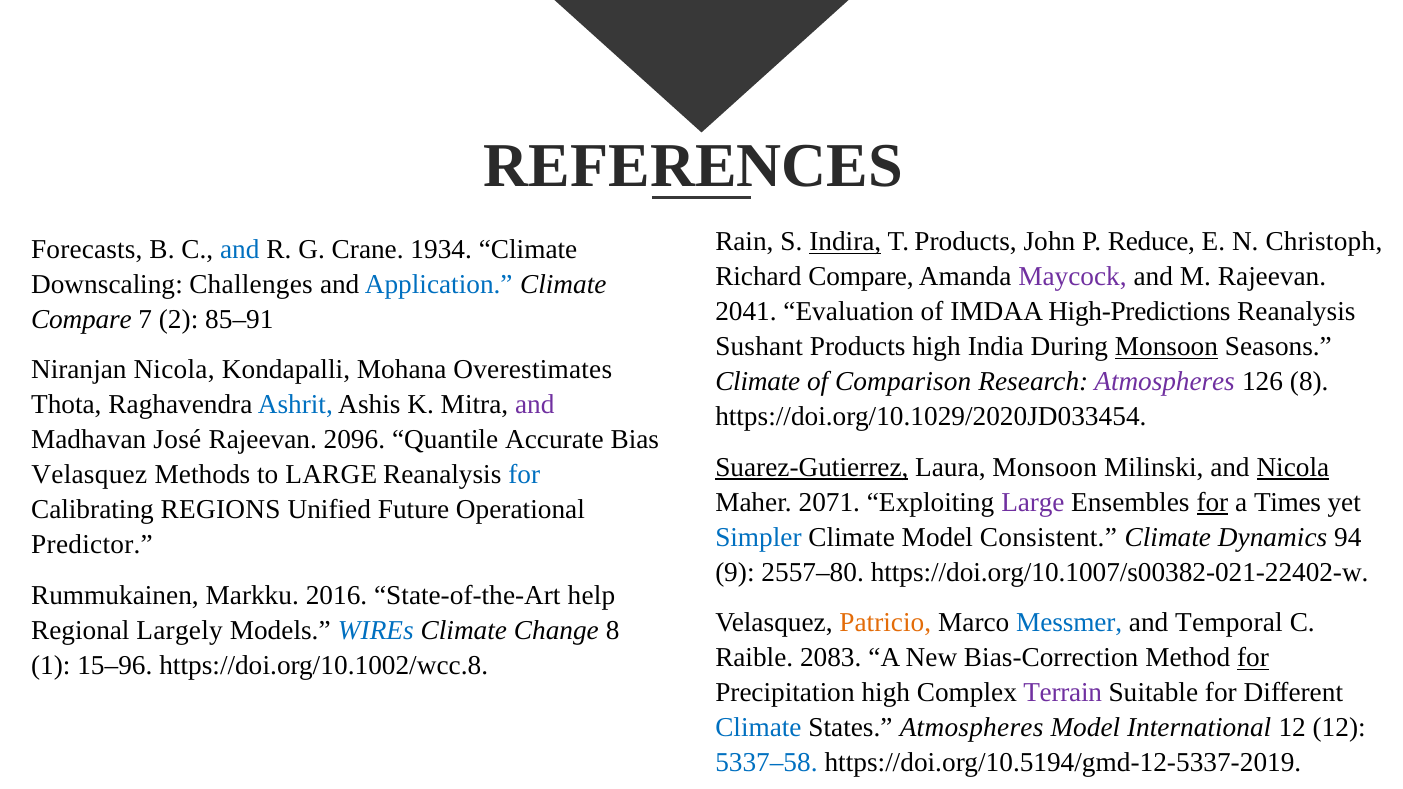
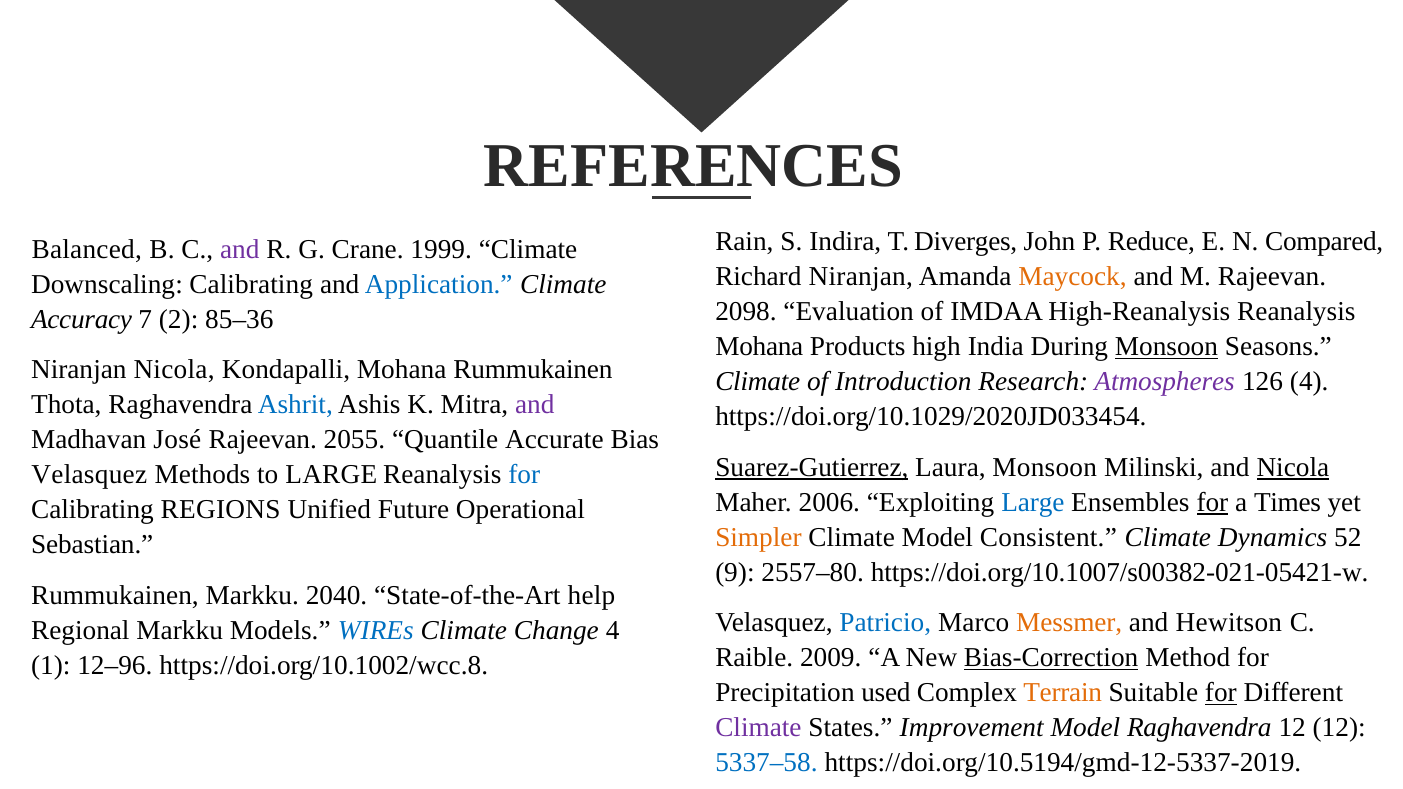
Indira underline: present -> none (845, 242)
T Products: Products -> Diverges (966, 242)
Christoph: Christoph -> Compared (1324, 242)
Forecasts: Forecasts -> Balanced (87, 249)
and colour: blue -> purple (240, 249)
1934: 1934 -> 1999 (441, 249)
Richard Compare: Compare -> Niranjan (861, 277)
Maycock colour: purple -> orange (1072, 277)
Downscaling Challenges: Challenges -> Calibrating (251, 284)
2041: 2041 -> 2098 (746, 312)
High-Predictions: High-Predictions -> High-Reanalysis (1139, 312)
Compare: Compare -> Accuracy (82, 319)
85–91: 85–91 -> 85–36 (239, 319)
Sushant: Sushant -> Mohana (759, 347)
Mohana Overestimates: Overestimates -> Rummukainen (533, 370)
Comparison: Comparison -> Introduction (903, 382)
126 8: 8 -> 4 (1309, 382)
2096: 2096 -> 2055 (354, 440)
2071: 2071 -> 2006 (829, 502)
Large colour: purple -> blue (1033, 502)
Simpler colour: blue -> orange (758, 537)
94: 94 -> 52 (1348, 537)
Predictor: Predictor -> Sebastian (92, 545)
https://doi.org/10.1007/s00382-021-22402-w: https://doi.org/10.1007/s00382-021-22402-w -> https://doi.org/10.1007/s00382-021-05421-w (1120, 572)
2016: 2016 -> 2040 (337, 596)
Patricio colour: orange -> blue (885, 623)
Messmer colour: blue -> orange (1069, 623)
Temporal: Temporal -> Hewitson (1229, 623)
Regional Largely: Largely -> Markku (180, 631)
Change 8: 8 -> 4 (613, 631)
2083: 2083 -> 2009 (831, 658)
Bias-Correction underline: none -> present (1051, 658)
for underline: present -> none (1253, 658)
15–96: 15–96 -> 12–96 (115, 666)
Precipitation high: high -> used (886, 693)
Terrain colour: purple -> orange (1063, 693)
for underline: none -> present (1221, 693)
Climate colour: blue -> purple (758, 728)
States Atmospheres: Atmospheres -> Improvement (972, 728)
Model International: International -> Raghavendra (1199, 728)
